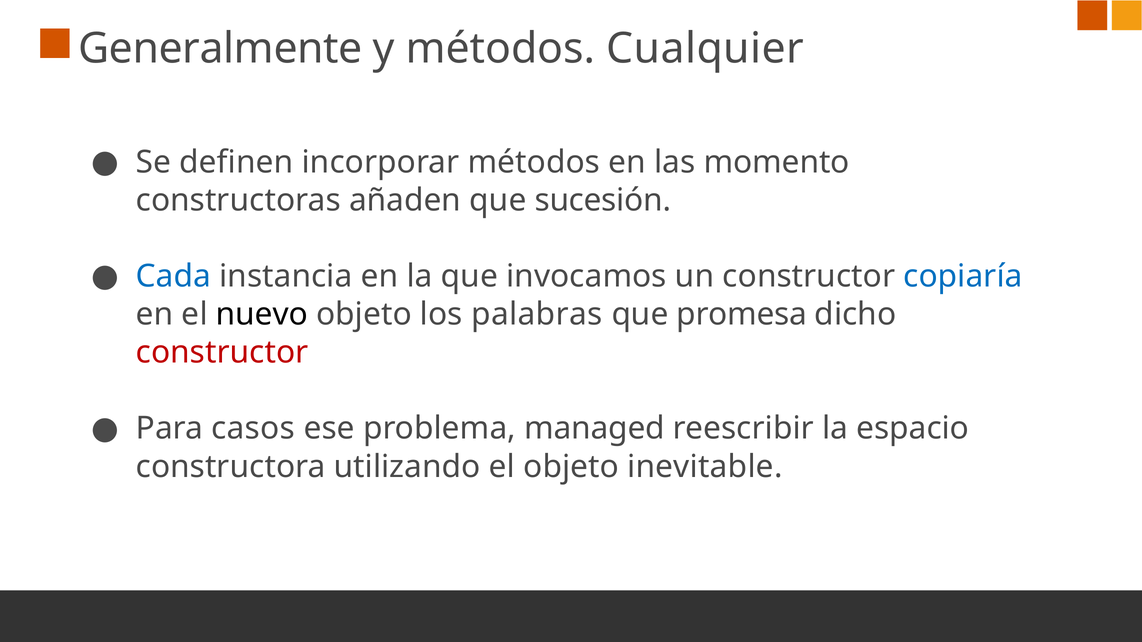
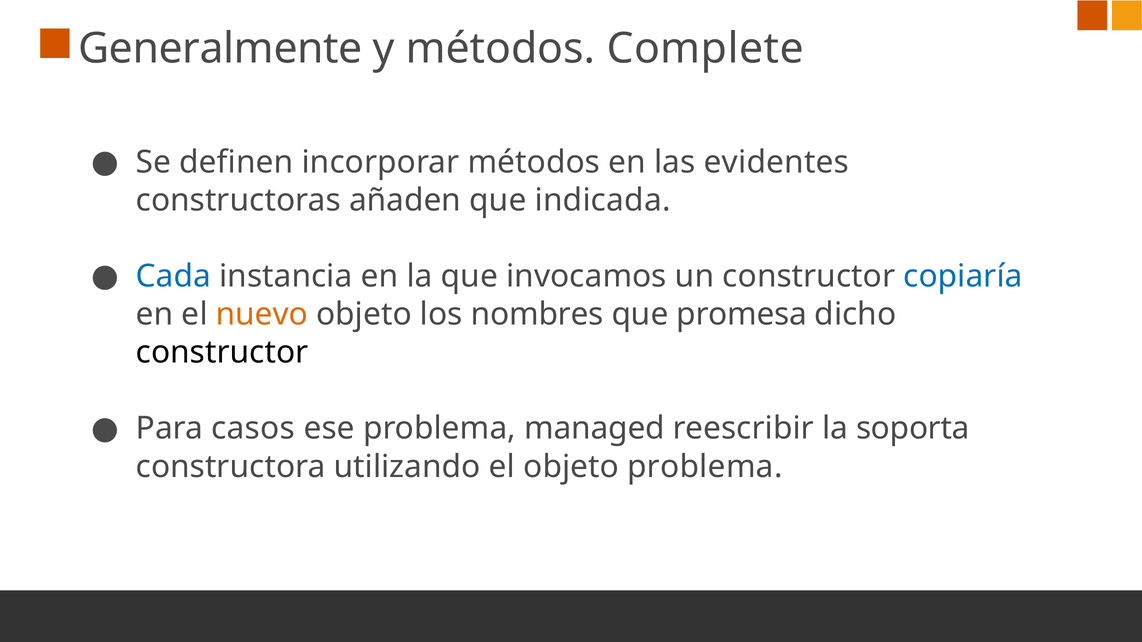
Cualquier: Cualquier -> Complete (705, 49)
momento: momento -> evidentes (776, 162)
sucesión: sucesión -> indicada (603, 200)
nuevo colour: black -> orange (262, 315)
palabras: palabras -> nombres (537, 315)
constructor colour: red -> black (222, 353)
espacio: espacio -> soporta (913, 429)
objeto inevitable: inevitable -> problema (705, 467)
